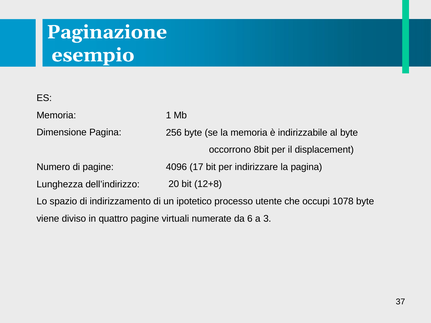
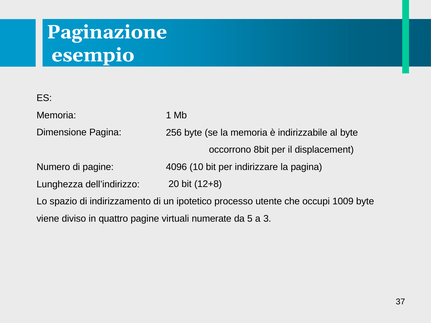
17: 17 -> 10 (196, 167)
1078: 1078 -> 1009 (343, 202)
6: 6 -> 5 (250, 219)
